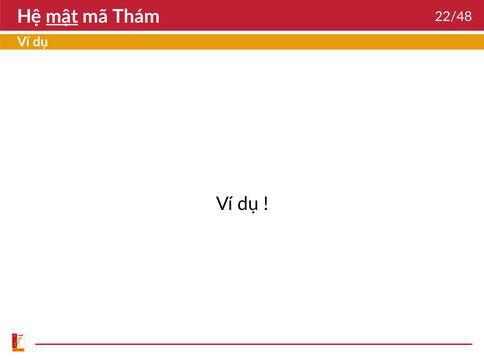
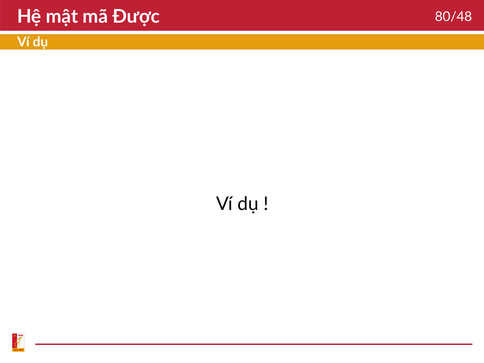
mật underline: present -> none (62, 17)
Thám: Thám -> Được (136, 17)
22/48: 22/48 -> 80/48 (453, 17)
